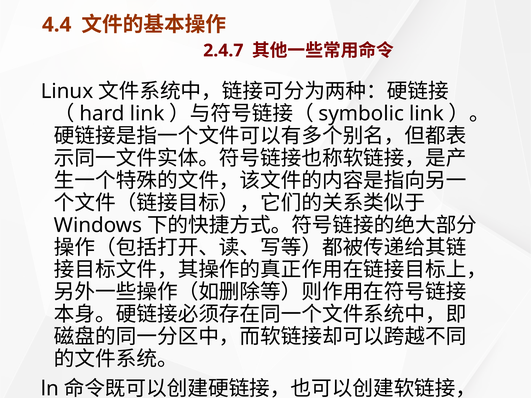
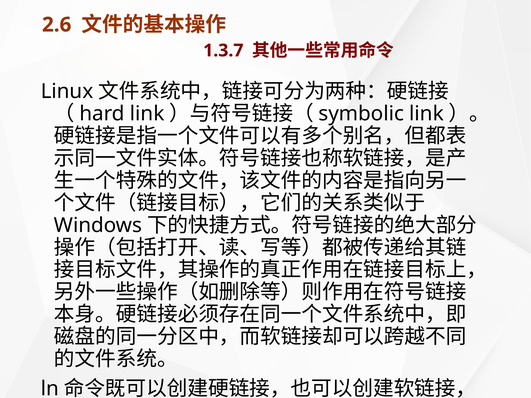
4.4: 4.4 -> 2.6 (57, 25)
2.4.7: 2.4.7 -> 1.3.7 (223, 51)
